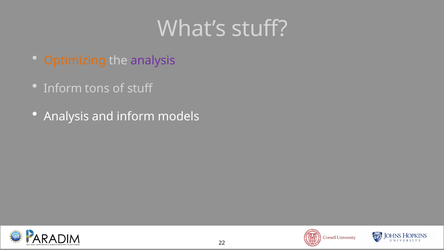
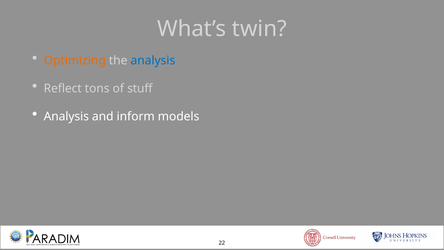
What’s stuff: stuff -> twin (259, 29)
analysis colour: purple -> blue (153, 60)
Inform: Inform -> Reflect (63, 88)
